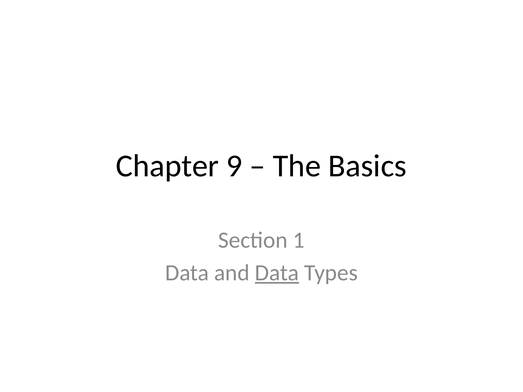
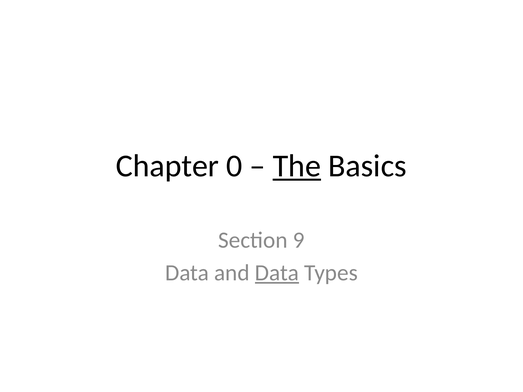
9: 9 -> 0 (234, 166)
The underline: none -> present (297, 166)
1: 1 -> 9 (299, 240)
